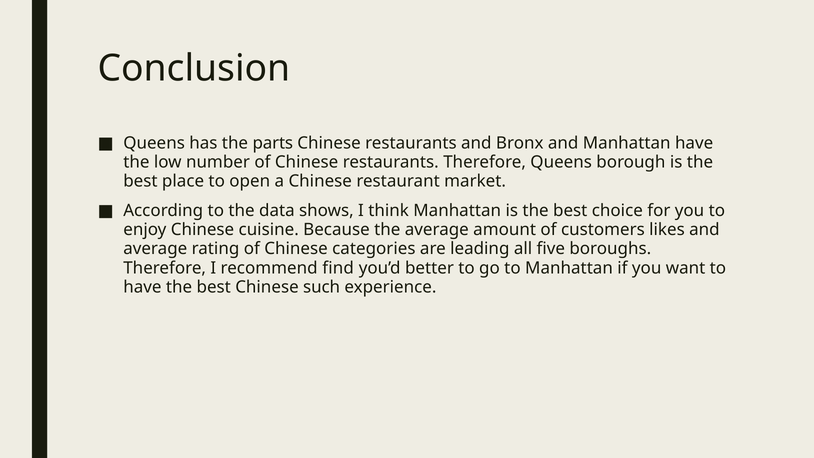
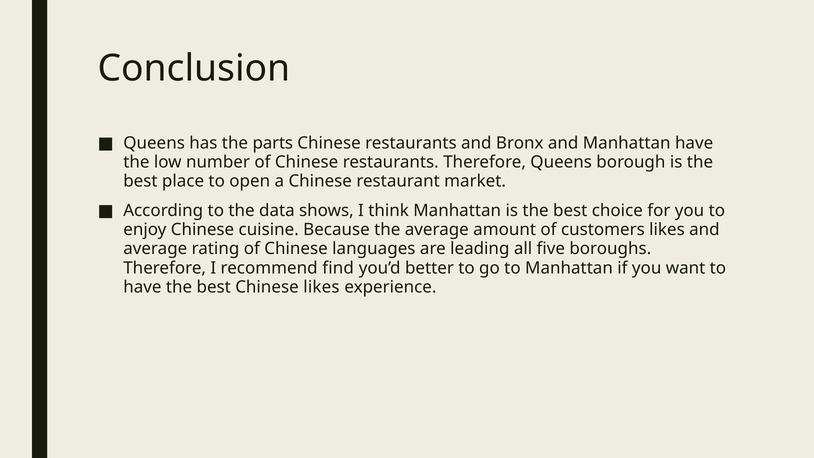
categories: categories -> languages (374, 249)
Chinese such: such -> likes (321, 287)
